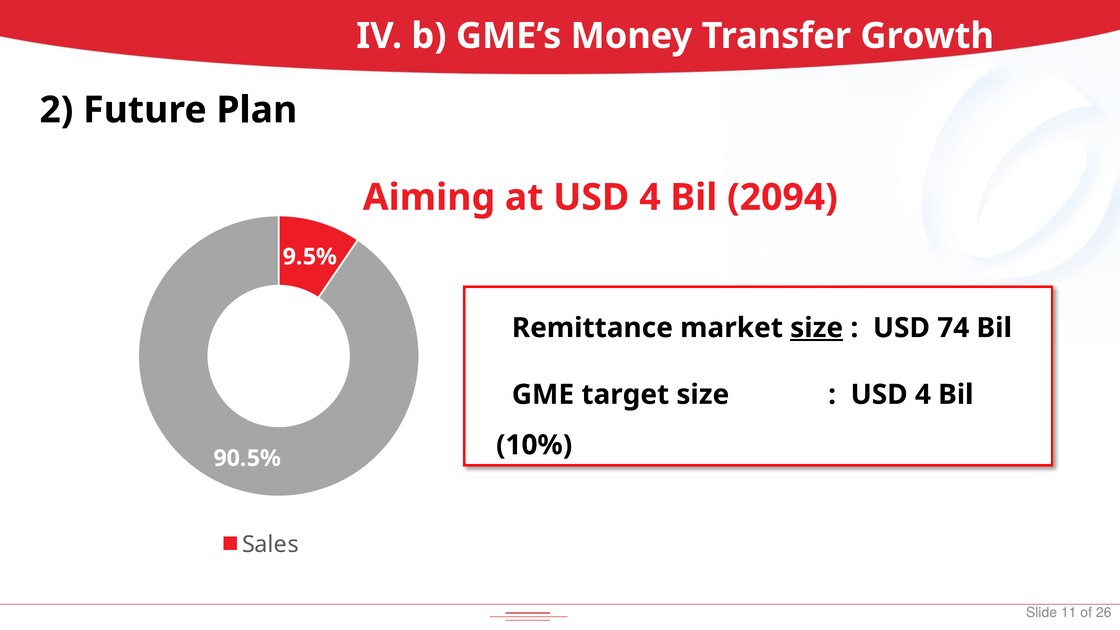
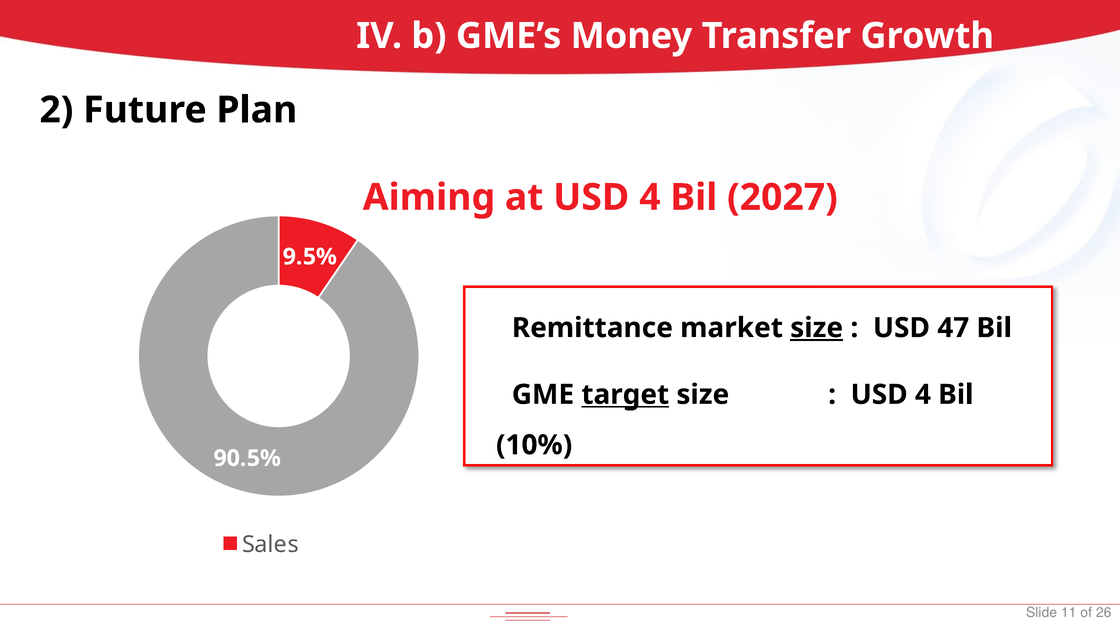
2094: 2094 -> 2027 (782, 197)
74: 74 -> 47 (953, 328)
target underline: none -> present (625, 395)
